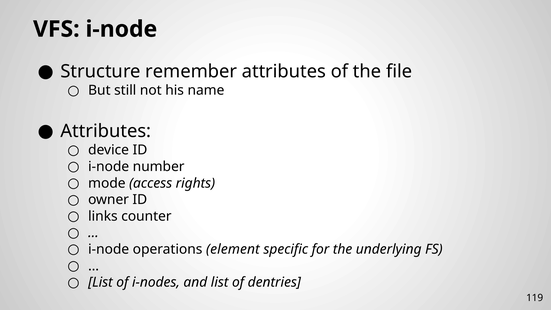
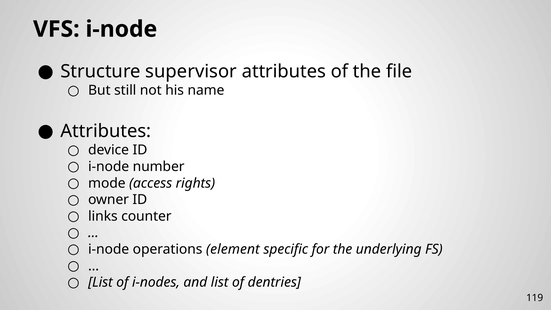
remember: remember -> supervisor (191, 71)
